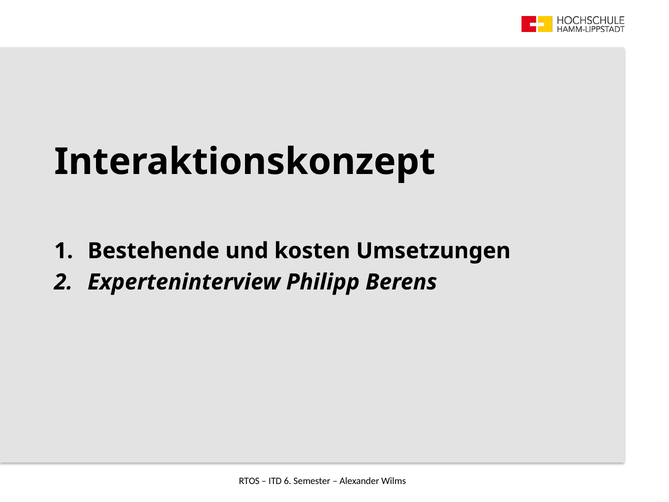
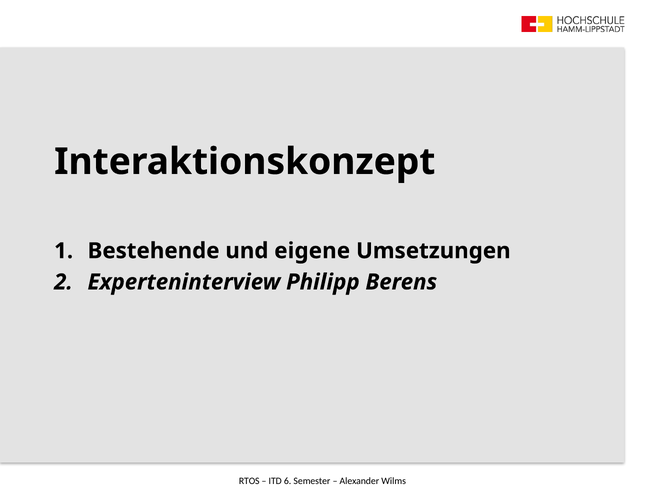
kosten: kosten -> eigene (312, 251)
